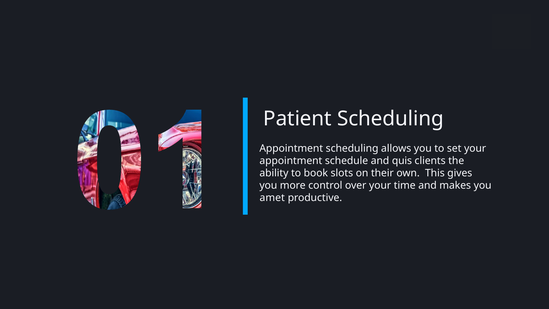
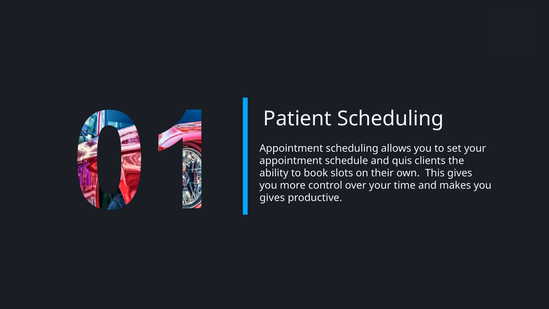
amet: amet -> gives (272, 198)
